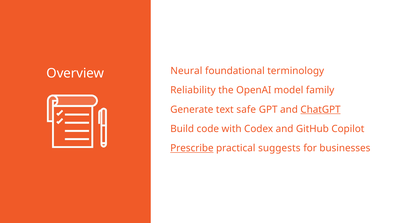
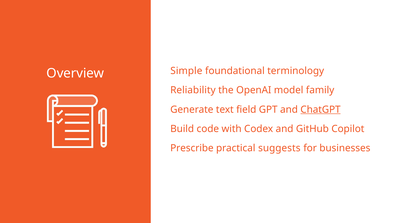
Neural: Neural -> Simple (186, 71)
safe: safe -> field (246, 109)
Prescribe underline: present -> none (192, 148)
